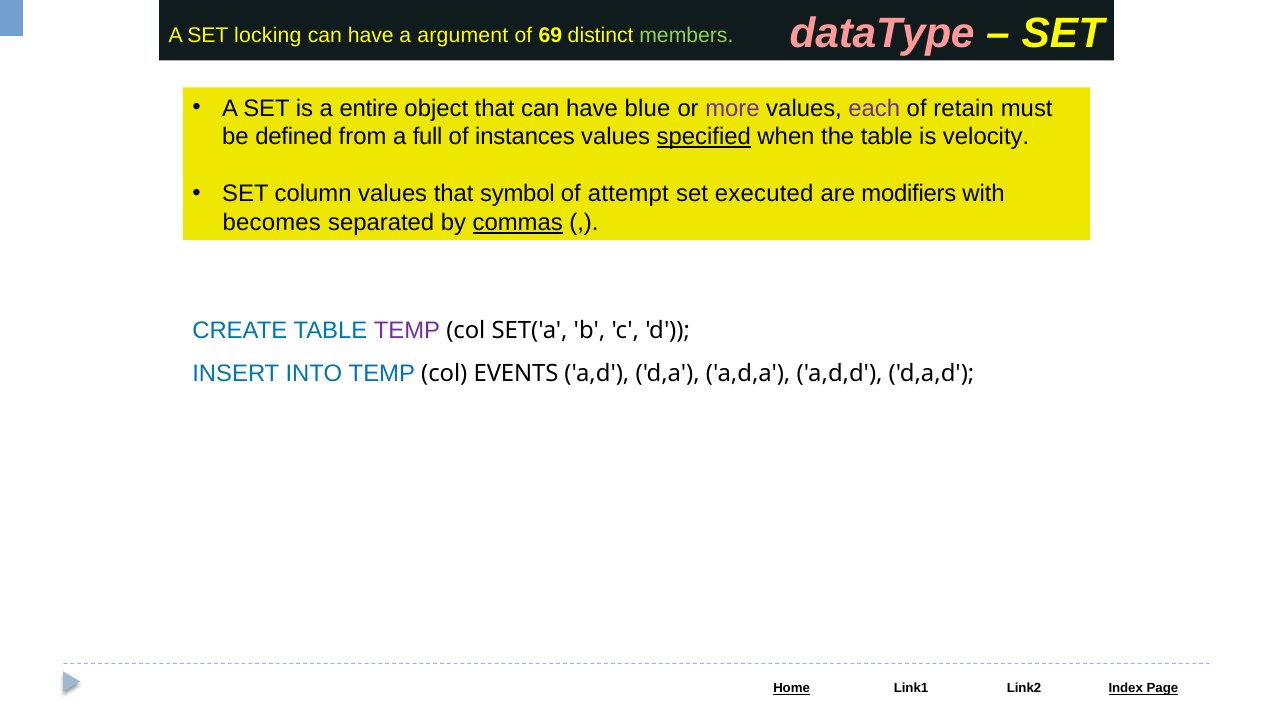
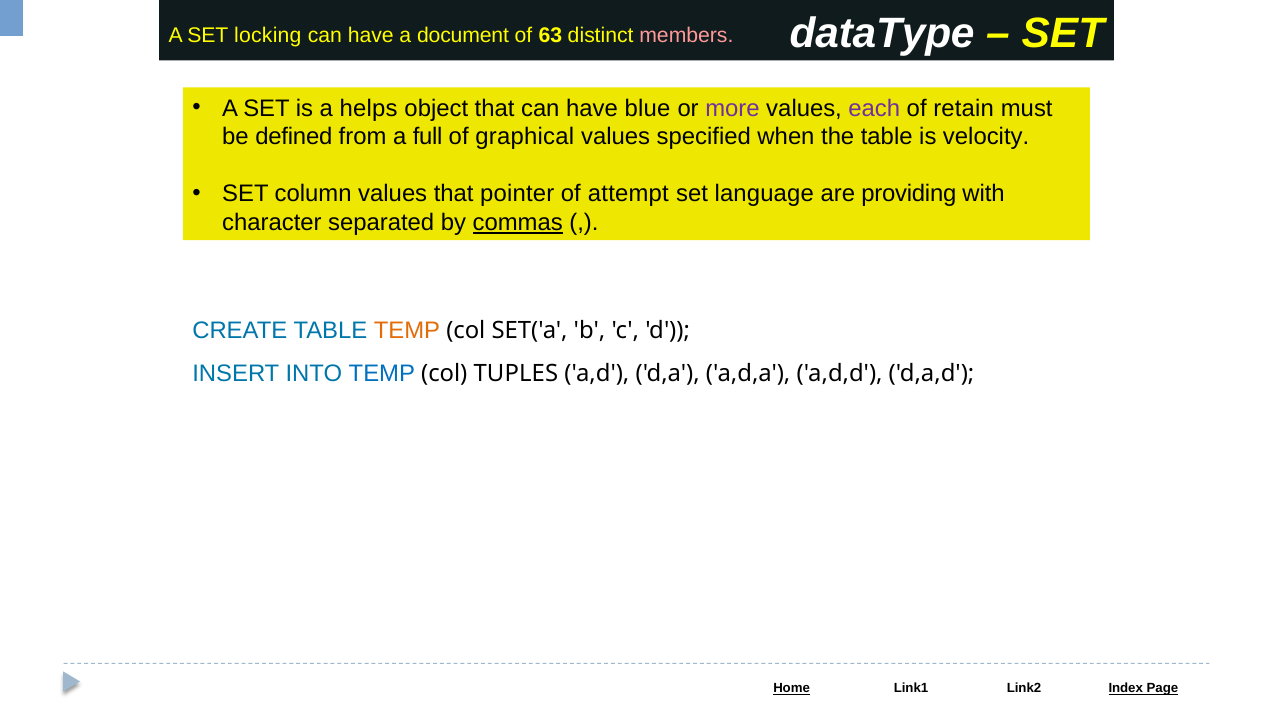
dataType colour: pink -> white (882, 33)
argument: argument -> document (463, 35)
69: 69 -> 63 (550, 35)
members colour: light green -> pink (686, 35)
entire: entire -> helps (369, 108)
instances: instances -> graphical (525, 137)
specified underline: present -> none (704, 137)
symbol: symbol -> pointer (517, 194)
executed: executed -> language (764, 194)
modifiers: modifiers -> providing (909, 194)
becomes: becomes -> character (272, 223)
TEMP colour: purple -> orange (407, 330)
EVENTS: EVENTS -> TUPLES (516, 373)
